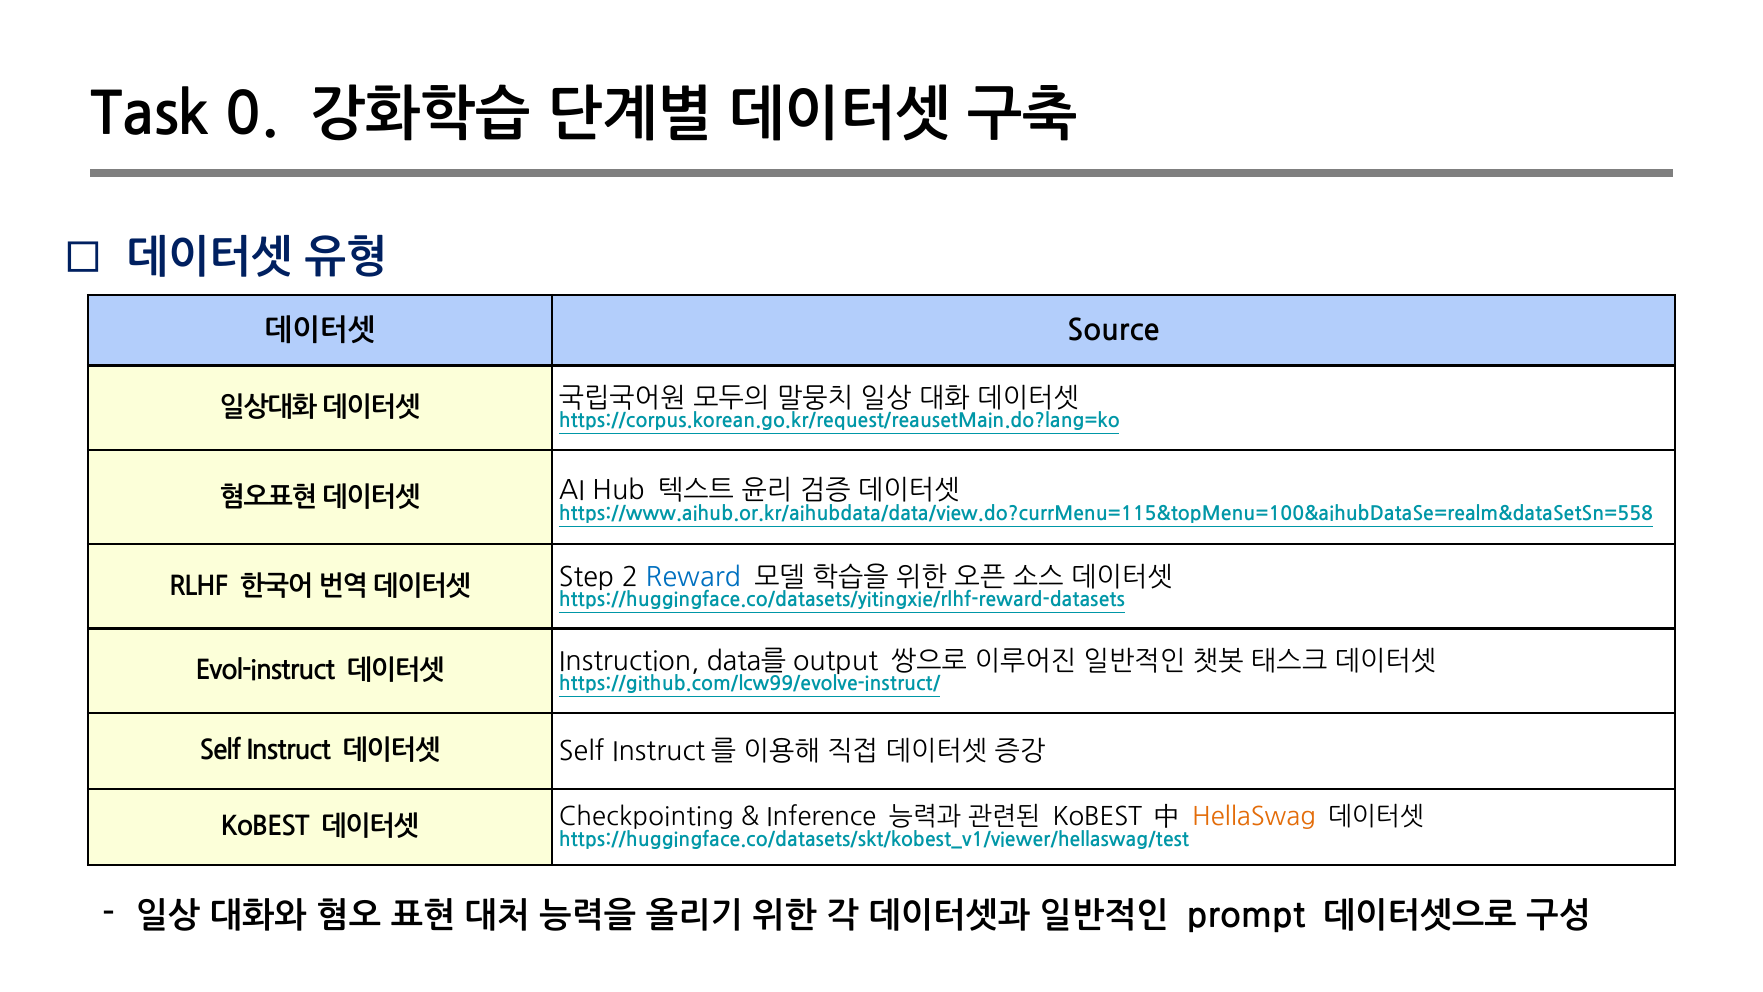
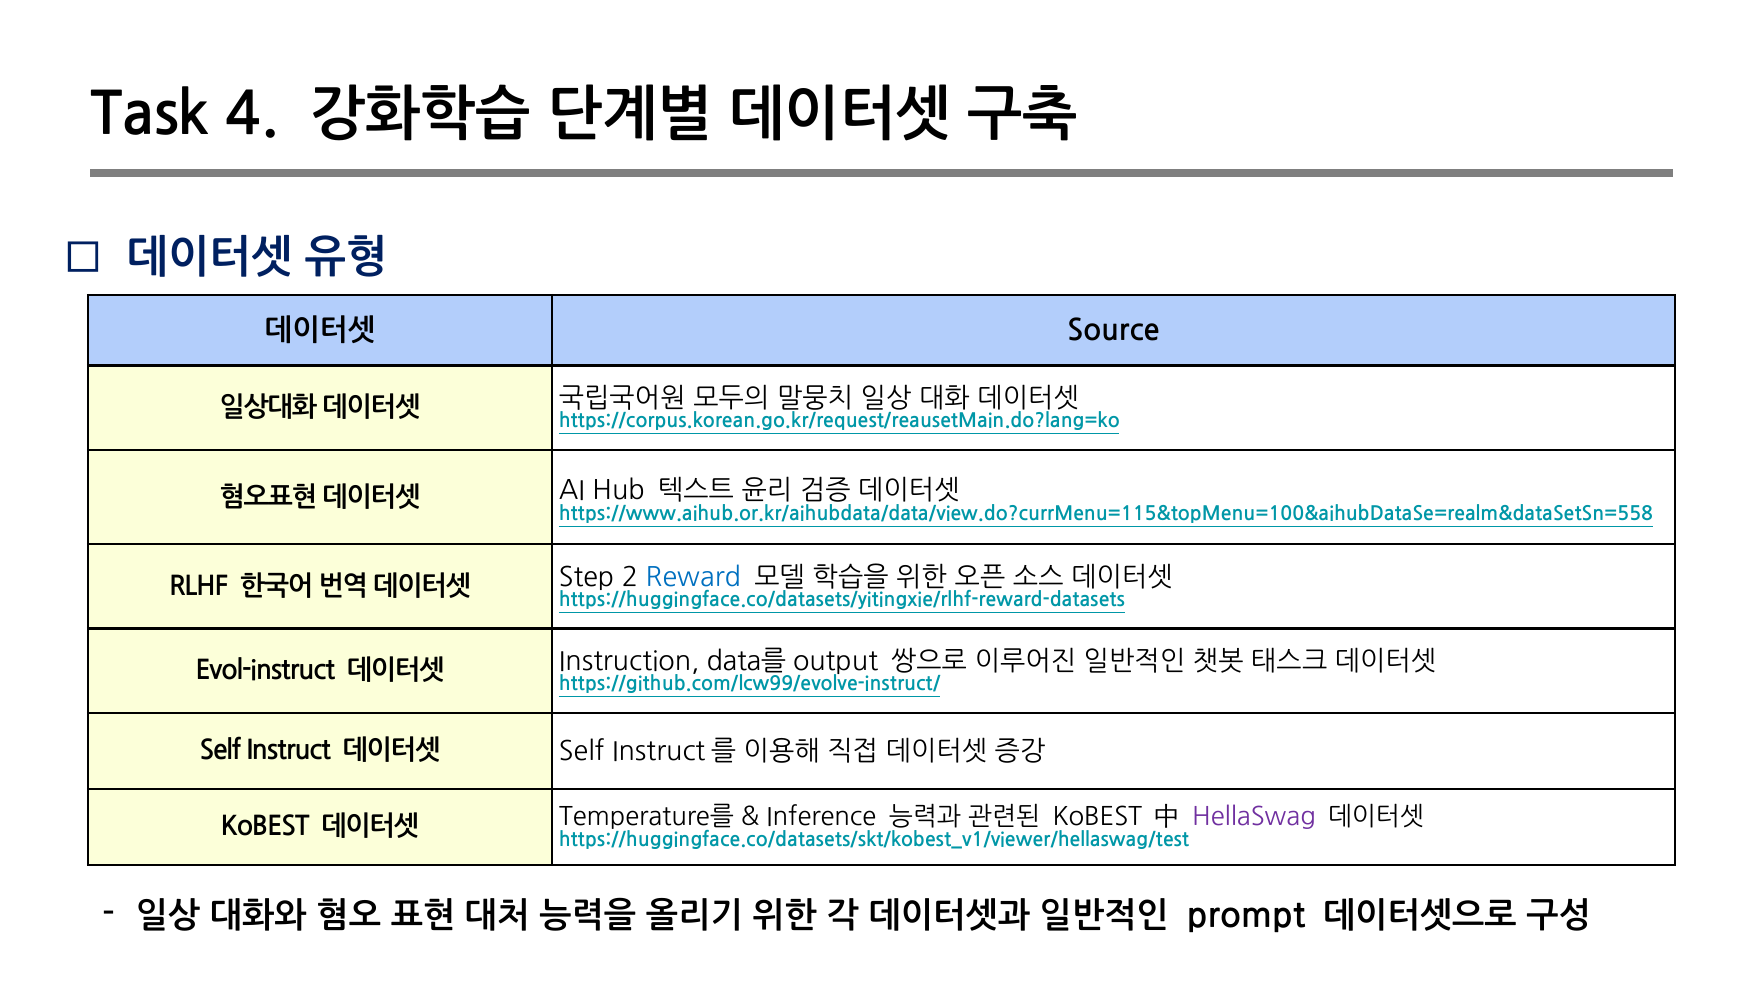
0: 0 -> 4 (253, 115)
Checkpointing: Checkpointing -> Temperature를 (646, 817)
HellaSwag colour: orange -> purple (1254, 817)
